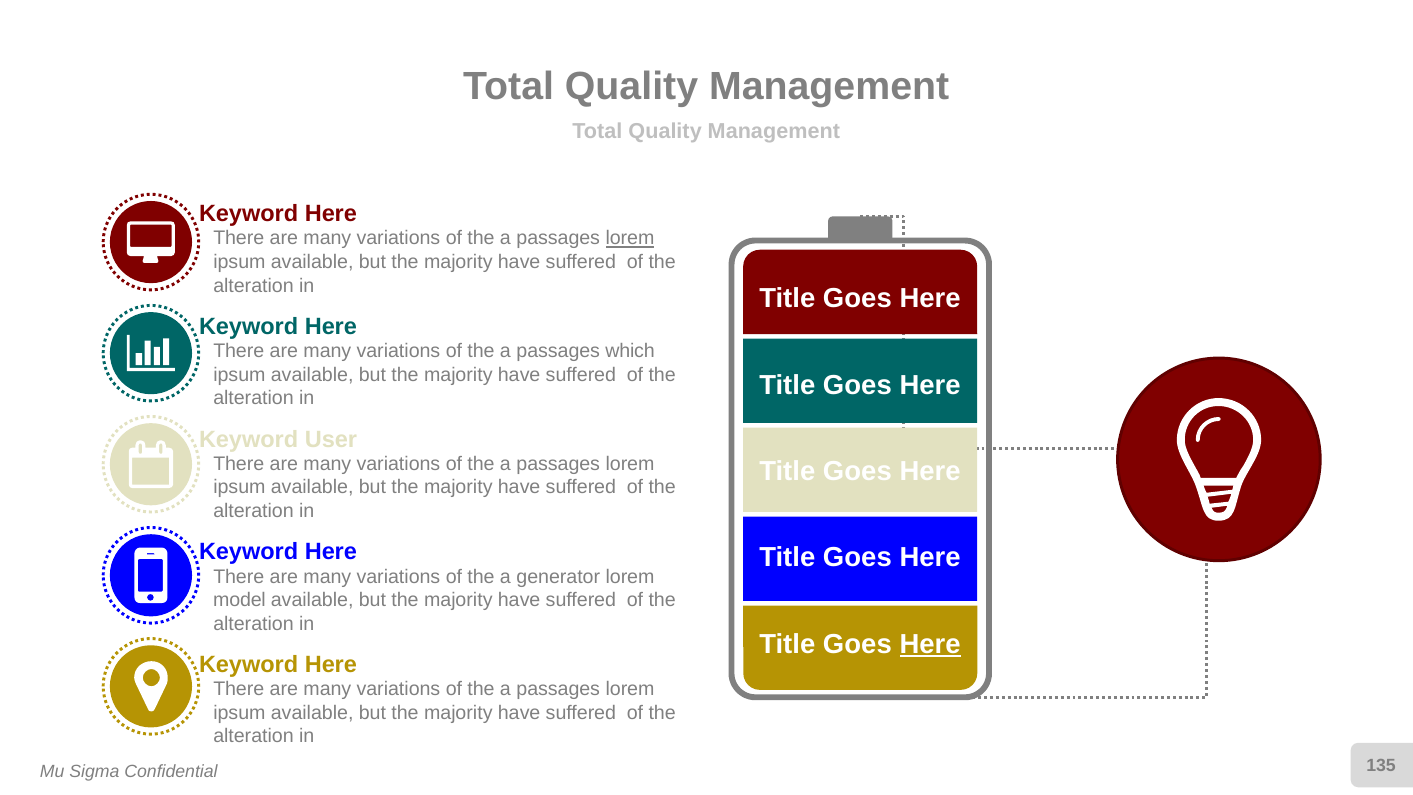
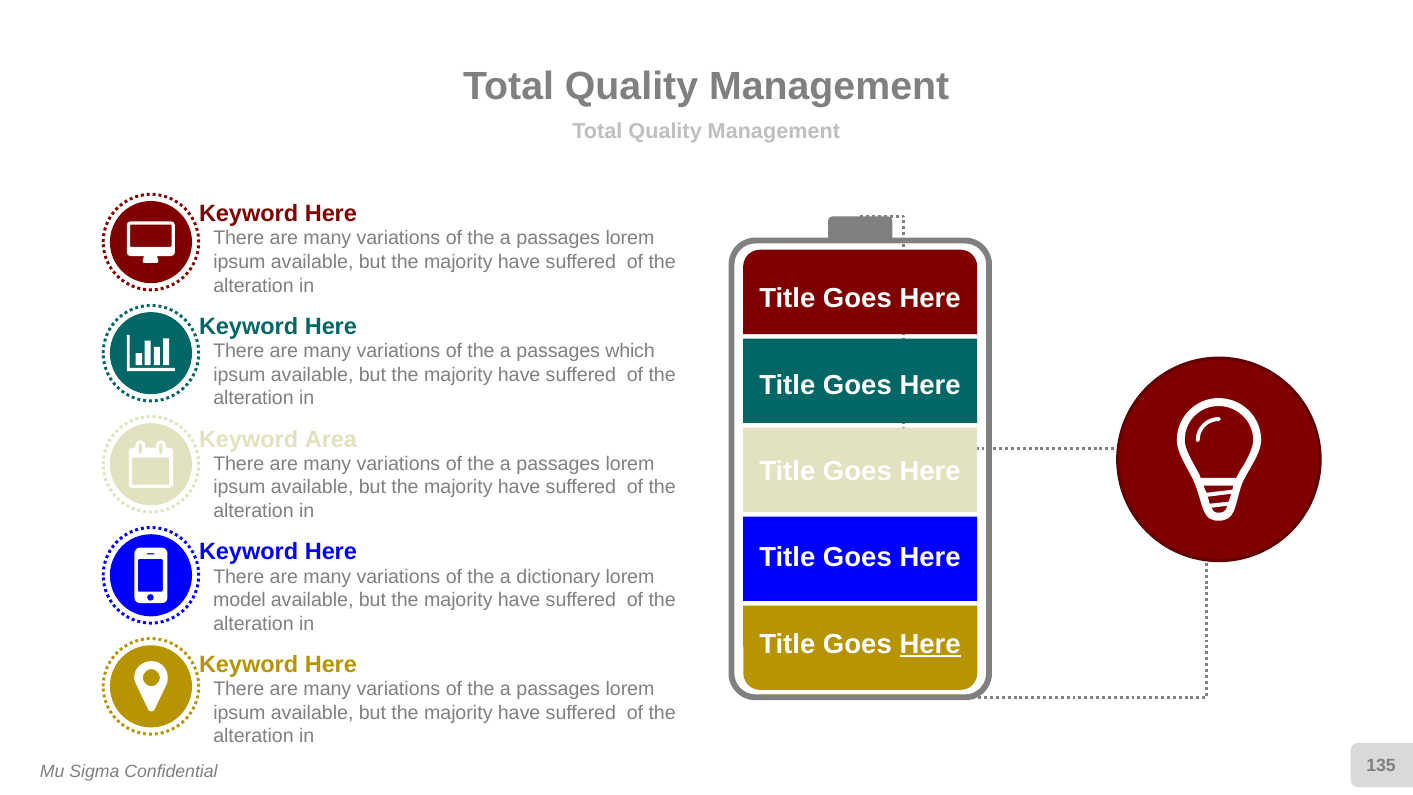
lorem underline: present -> none (630, 238)
User: User -> Area (331, 439)
generator: generator -> dictionary (558, 577)
